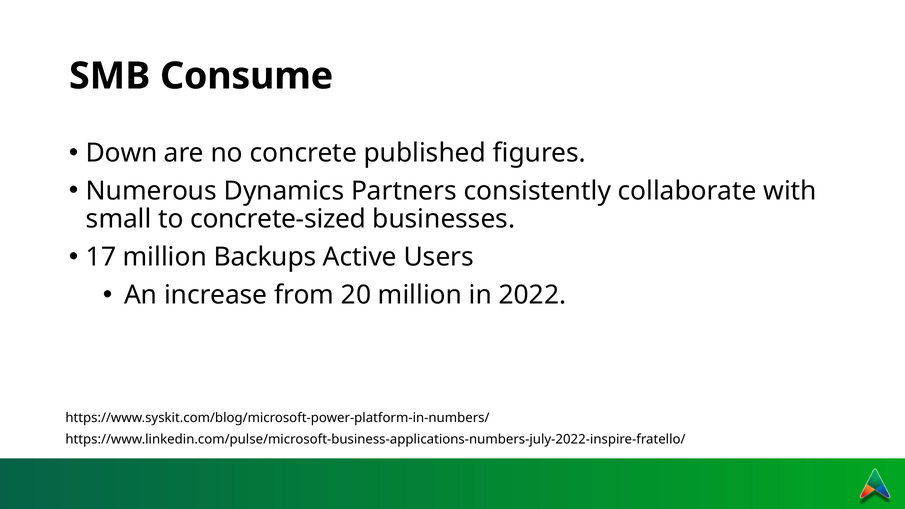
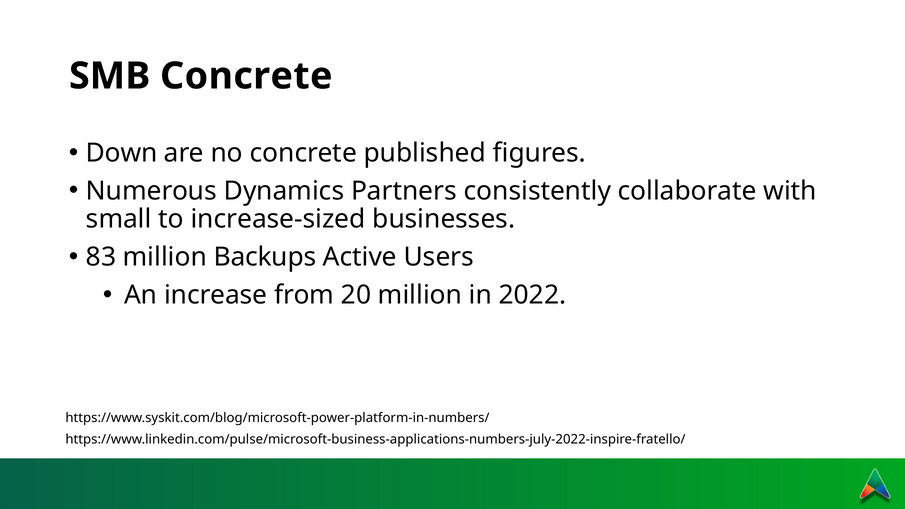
SMB Consume: Consume -> Concrete (246, 76)
concrete-sized: concrete-sized -> increase-sized (278, 219)
17: 17 -> 83 (101, 257)
